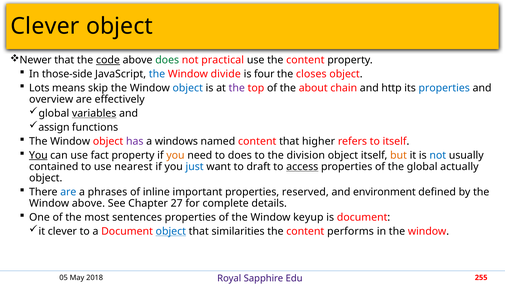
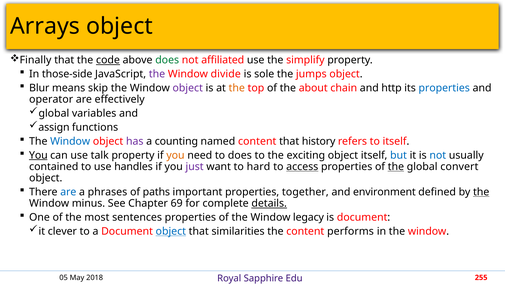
Clever: Clever -> Arrays (45, 26)
Newer: Newer -> Finally (36, 60)
practical: practical -> affiliated (223, 60)
use the content: content -> simplify (305, 60)
the colour: blue -> purple (157, 74)
four: four -> sole (264, 74)
closes: closes -> jumps (311, 74)
Lots: Lots -> Blur (39, 88)
object colour: blue -> purple (188, 88)
the colour: purple -> orange (237, 88)
overview: overview -> operator (51, 99)
variables underline: present -> none (94, 113)
Window colour: black -> blue (70, 141)
windows: windows -> counting (176, 141)
higher: higher -> history (319, 141)
fact: fact -> talk (100, 155)
division: division -> exciting (306, 155)
but colour: orange -> blue (399, 155)
nearest: nearest -> handles (134, 167)
just colour: blue -> purple (195, 167)
draft: draft -> hard (258, 167)
the underline: none -> present (396, 167)
actually: actually -> convert (459, 167)
inline: inline -> paths (156, 192)
reserved: reserved -> together (305, 192)
the underline: none -> present (481, 192)
Window above: above -> minus (88, 203)
27: 27 -> 69 (177, 203)
details underline: none -> present (269, 203)
keyup: keyup -> legacy (308, 217)
